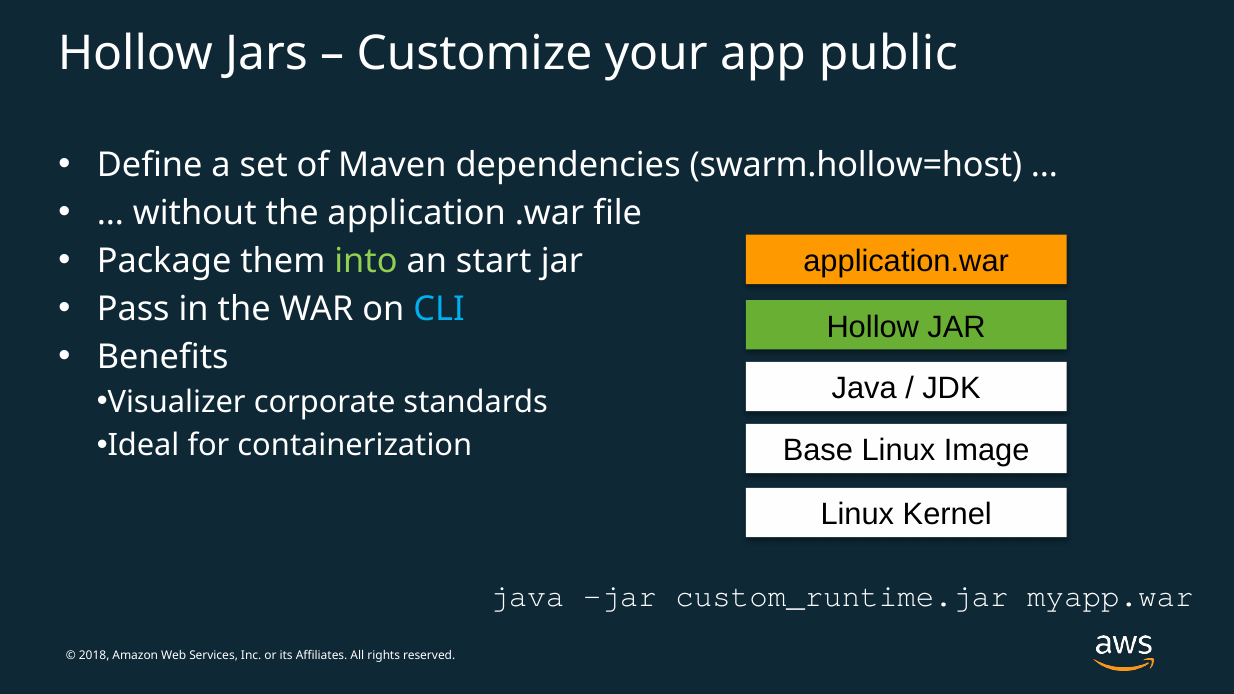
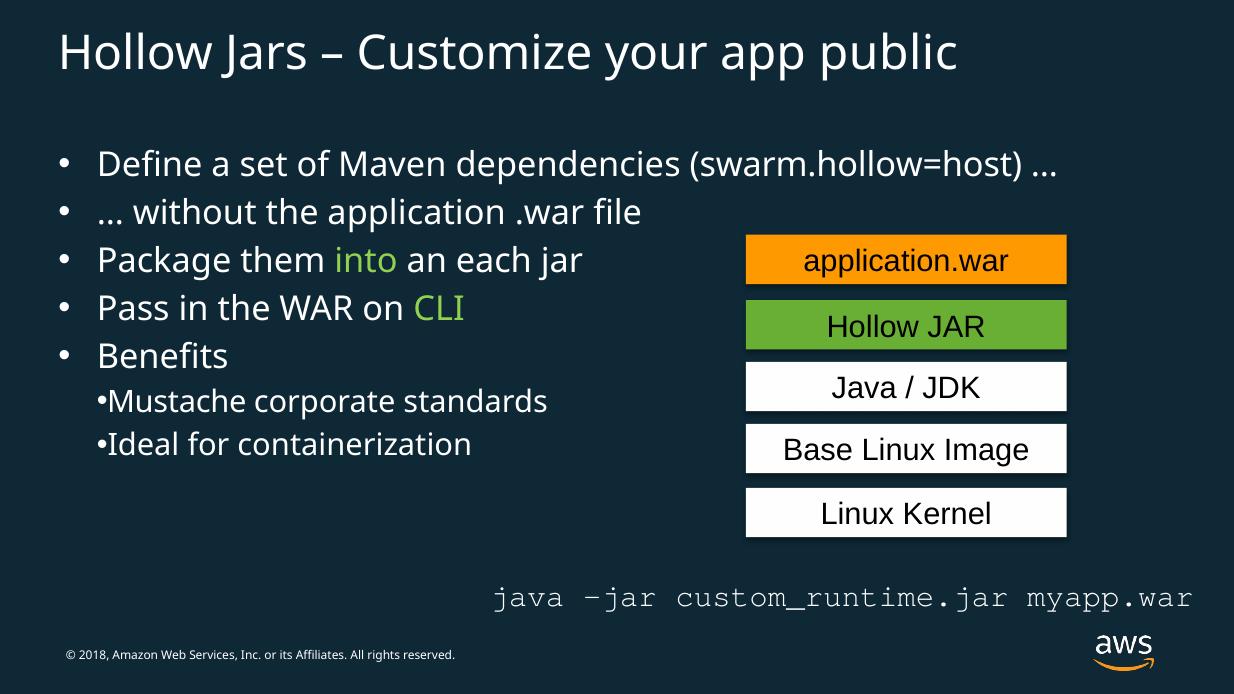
start: start -> each (494, 261)
CLI colour: light blue -> light green (439, 309)
Visualizer: Visualizer -> Mustache (177, 402)
